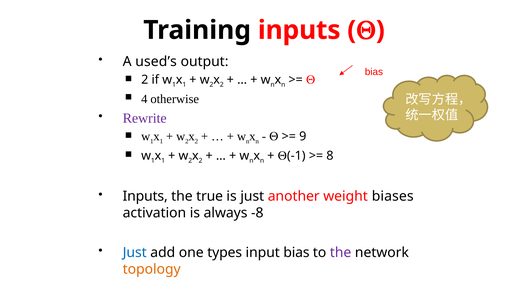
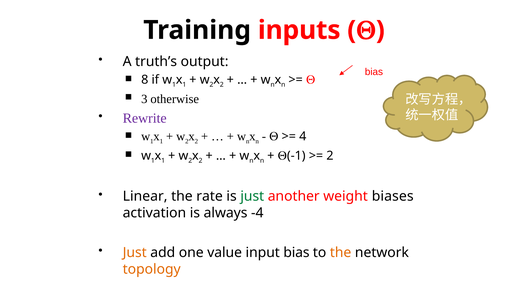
used’s: used’s -> truth’s (156, 61)
2: 2 -> 8 (145, 80)
4: 4 -> 3 (144, 99)
9: 9 -> 4 (303, 136)
8: 8 -> 2 (330, 156)
Inputs: Inputs -> Linear (145, 196)
true: true -> rate (210, 196)
just colour: black -> green (252, 196)
-8: -8 -> -4 (257, 213)
Just colour: blue -> orange (135, 253)
types: types -> value (225, 253)
the colour: purple -> orange (341, 253)
